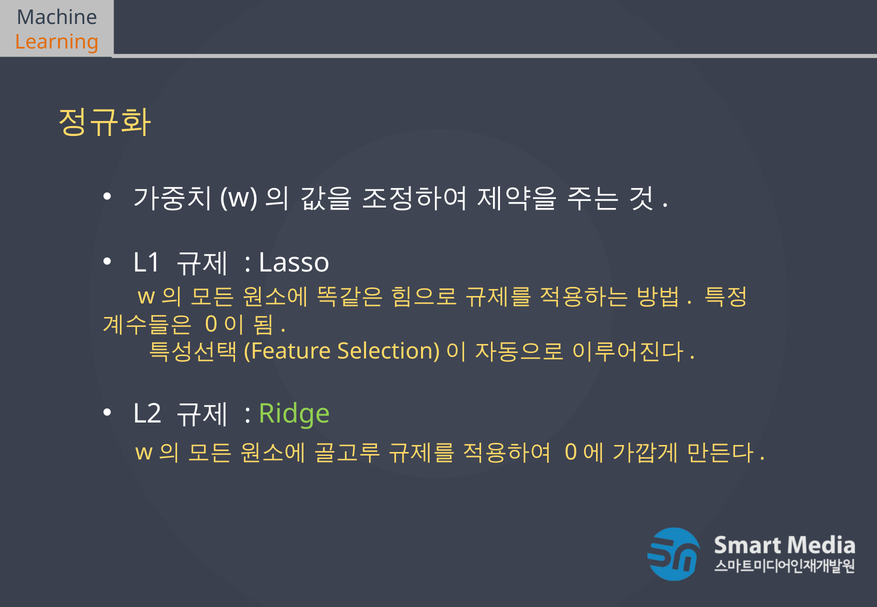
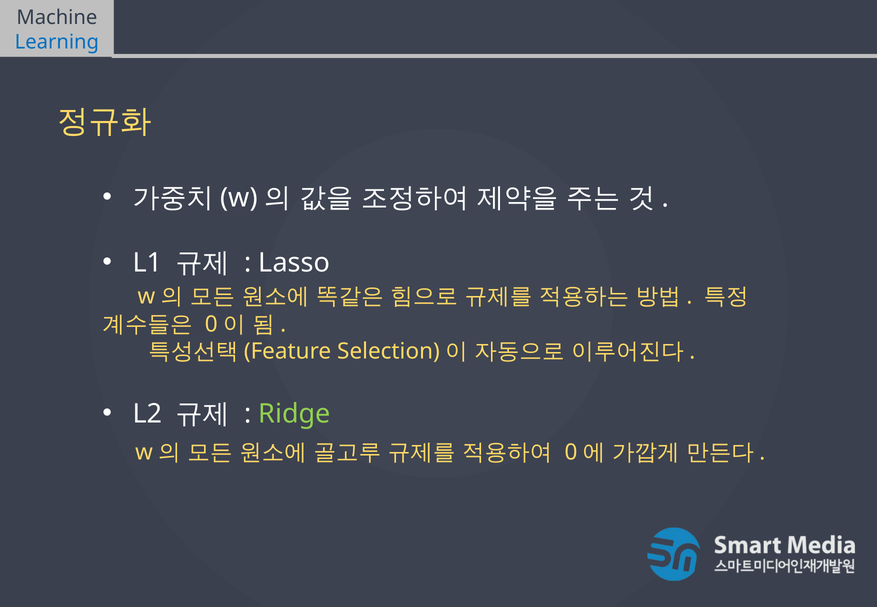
Learning colour: orange -> blue (57, 42)
